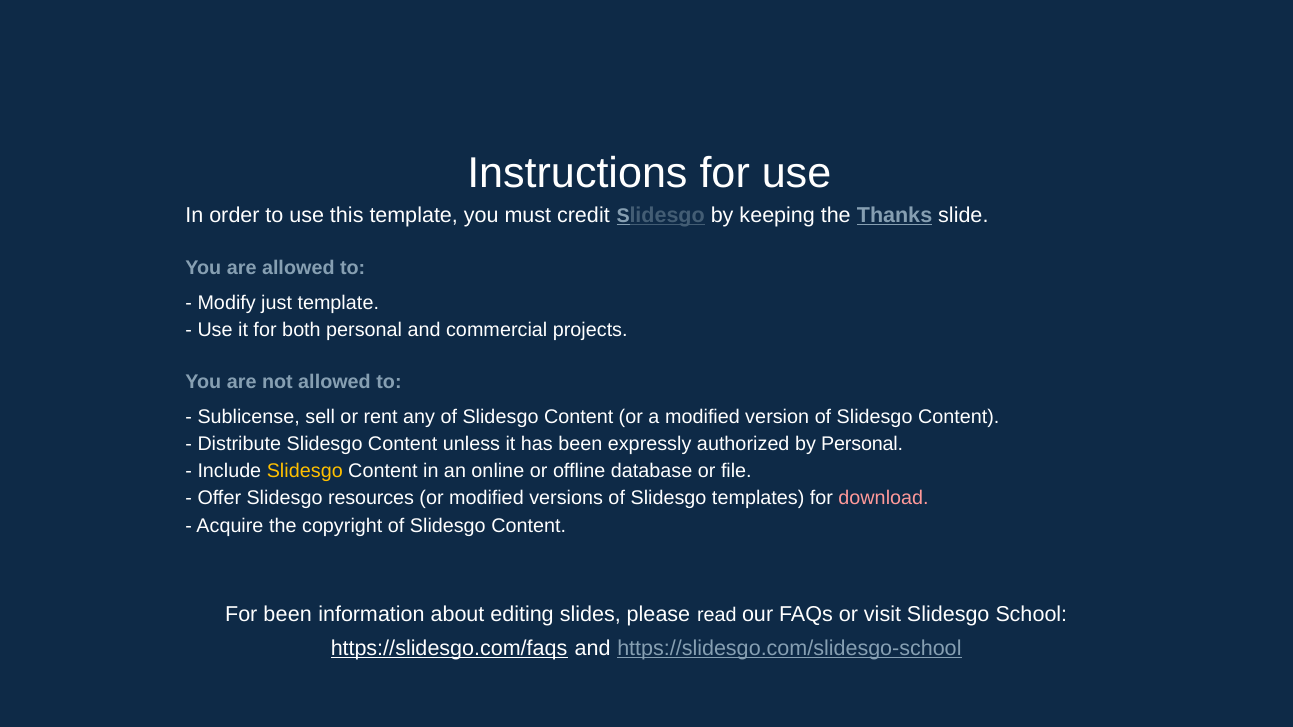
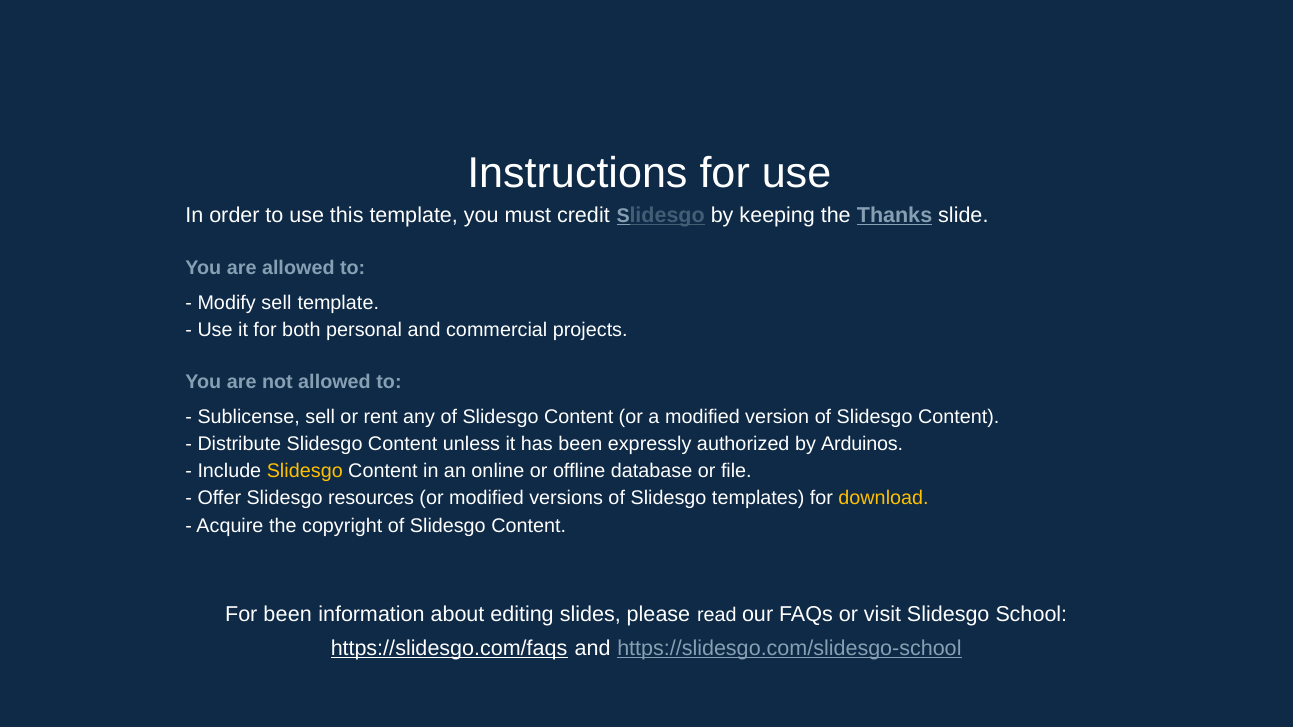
Modify just: just -> sell (277, 303)
by Personal: Personal -> Arduinos (862, 444)
download colour: pink -> yellow (884, 499)
